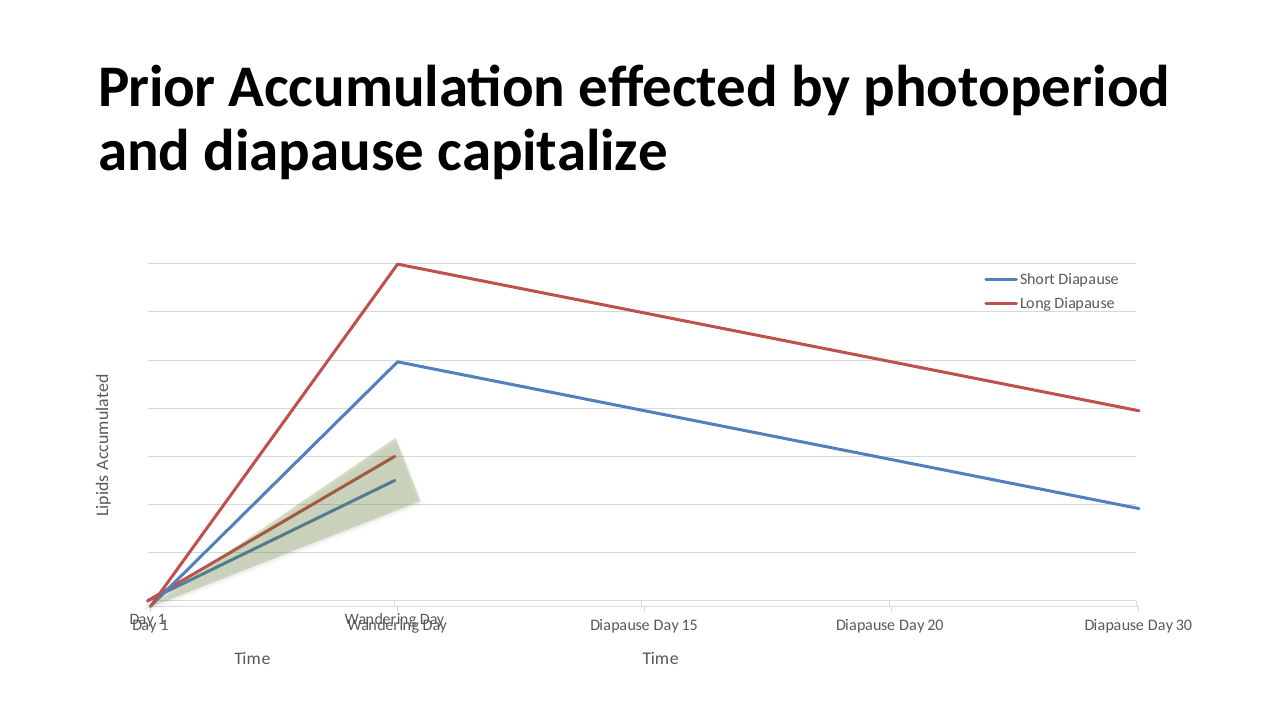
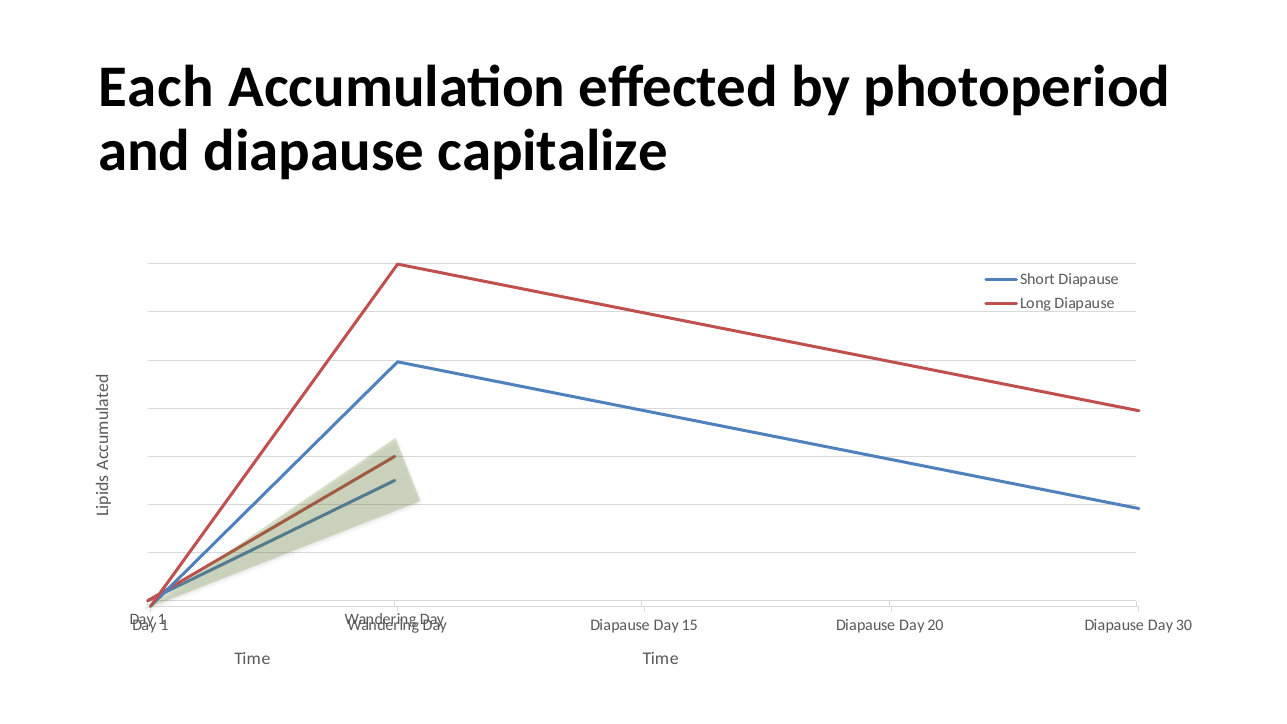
Prior: Prior -> Each (156, 87)
